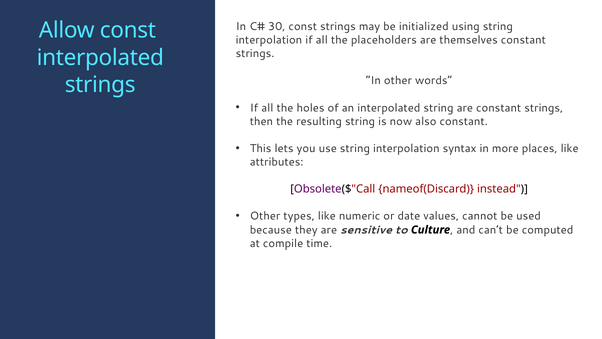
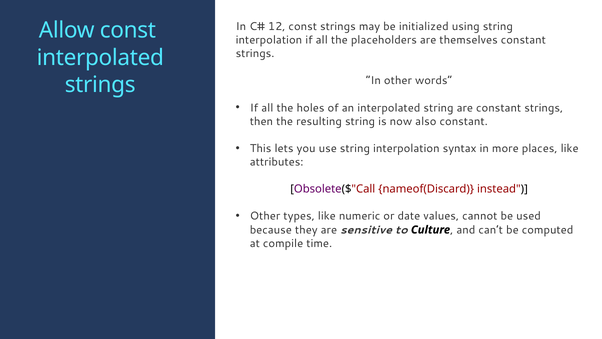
30: 30 -> 12 (277, 26)
